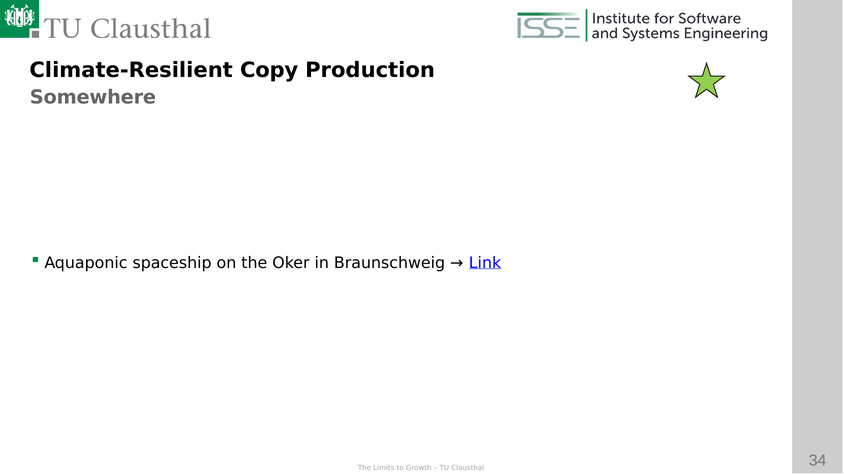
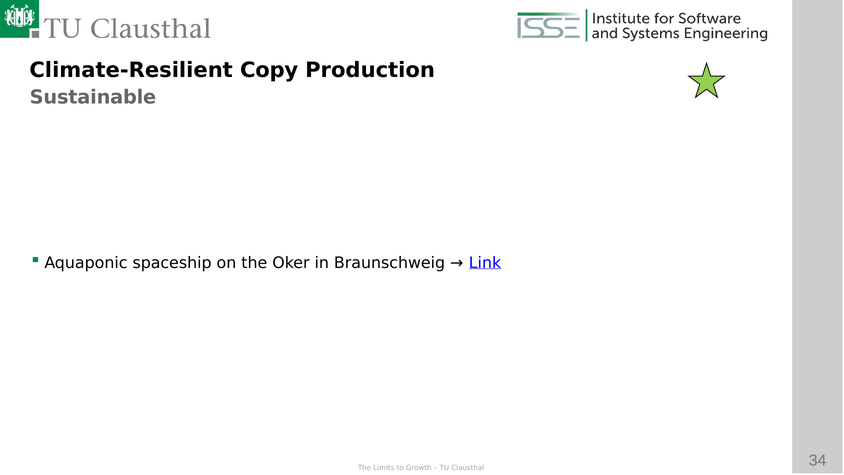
Somewhere: Somewhere -> Sustainable (93, 97)
